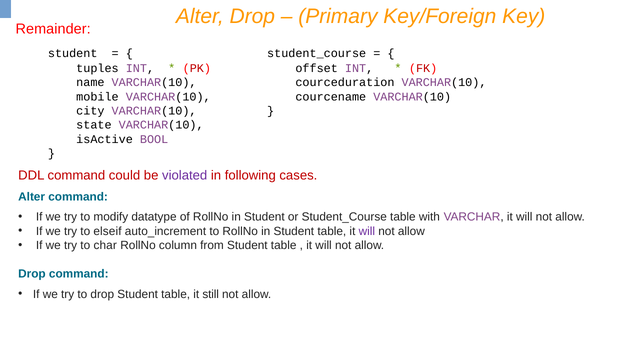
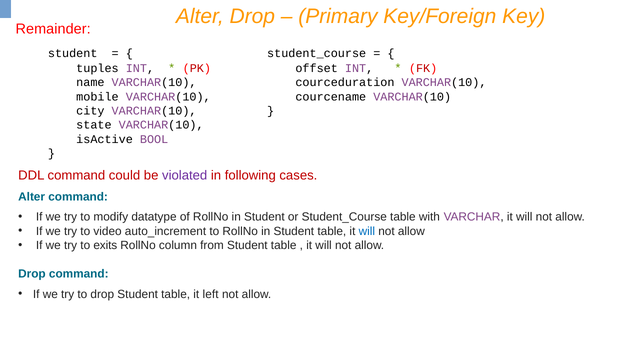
elseif: elseif -> video (108, 231)
will colour: purple -> blue (367, 231)
char: char -> exits (105, 245)
still: still -> left (211, 294)
